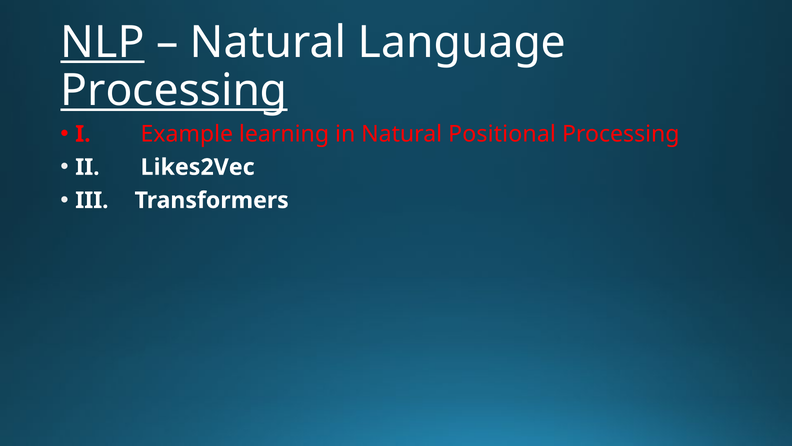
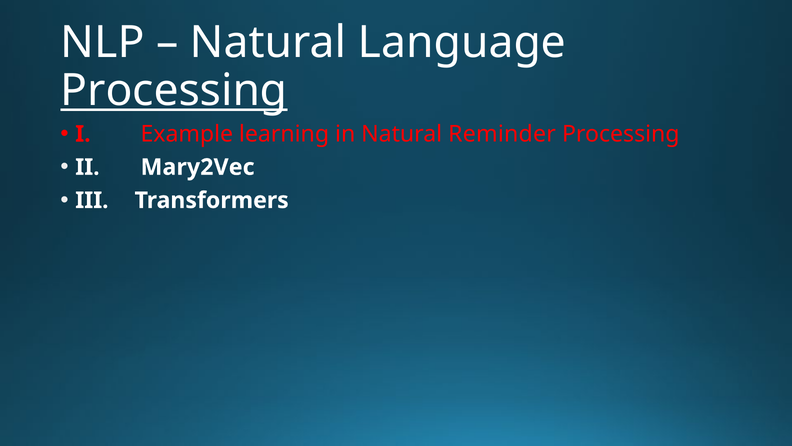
NLP underline: present -> none (102, 42)
Positional: Positional -> Reminder (502, 134)
Likes2Vec: Likes2Vec -> Mary2Vec (198, 167)
